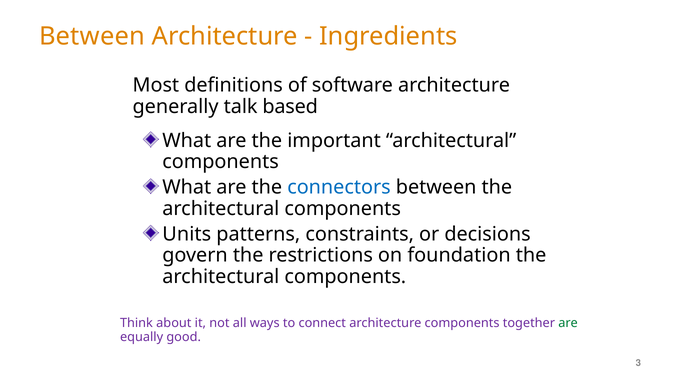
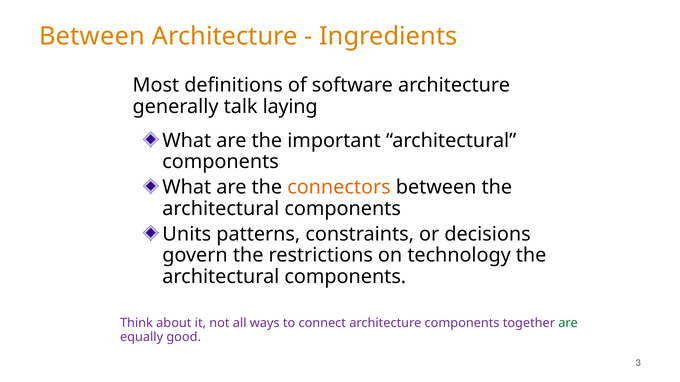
based: based -> laying (290, 107)
connectors colour: blue -> orange (339, 187)
foundation: foundation -> technology (459, 256)
